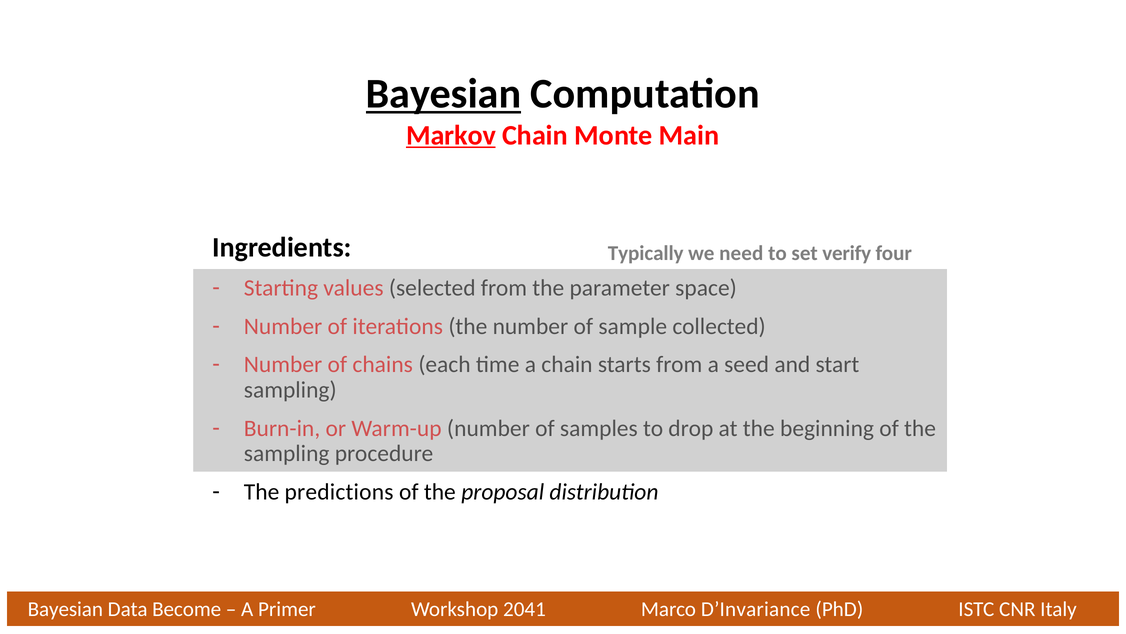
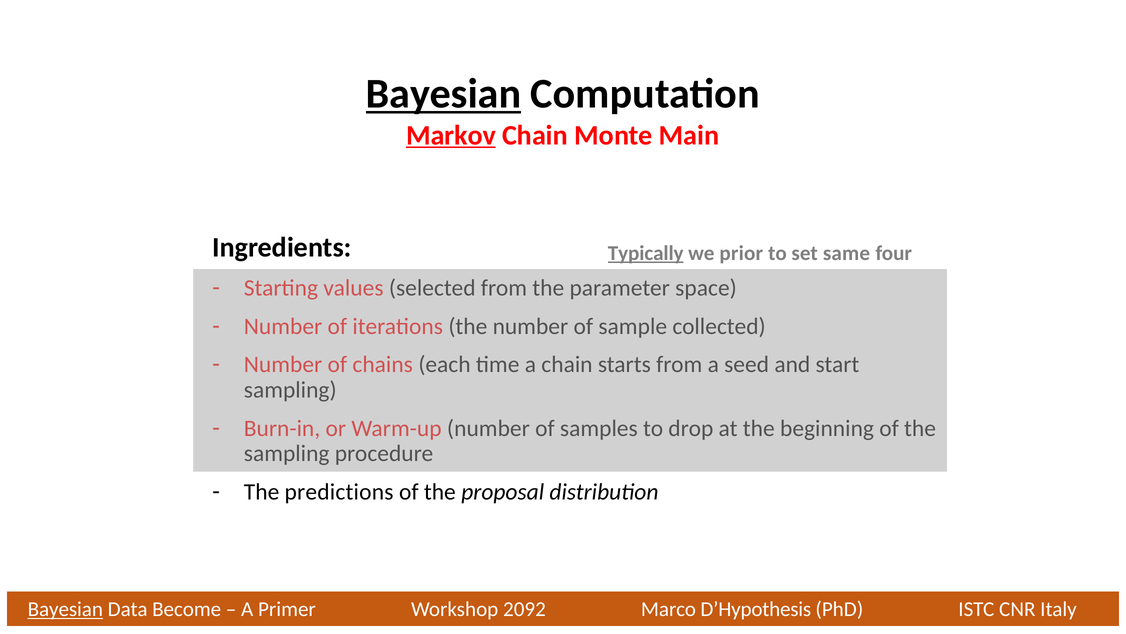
Typically underline: none -> present (646, 253)
need: need -> prior (741, 253)
verify: verify -> same (846, 253)
Bayesian underline: none -> present (65, 609)
2041: 2041 -> 2092 (524, 609)
D’Invariance: D’Invariance -> D’Hypothesis (756, 609)
